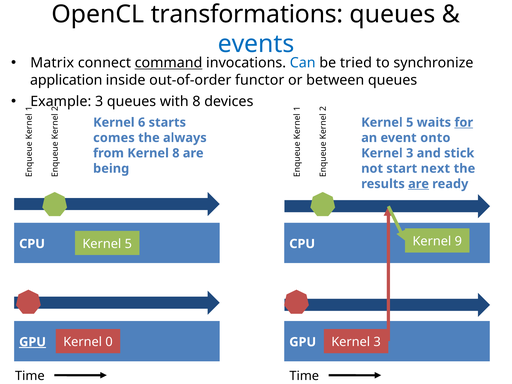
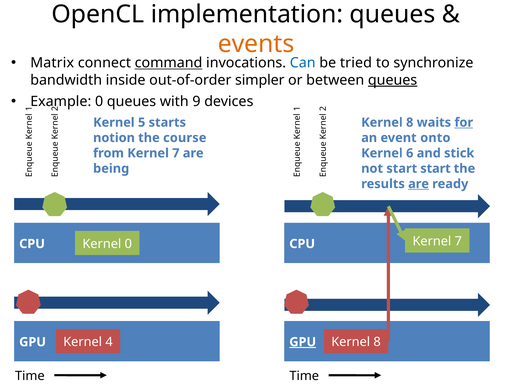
transformations: transformations -> implementation (247, 14)
events colour: blue -> orange (256, 44)
application: application -> bandwidth (66, 80)
functor: functor -> simpler (260, 80)
queues underline: none -> present (393, 80)
3: 3 -> 0 (99, 102)
with 8: 8 -> 9 (196, 102)
6: 6 -> 5 (142, 122)
5: 5 -> 8 (410, 122)
comes: comes -> notion (114, 138)
always: always -> course (185, 138)
from Kernel 8: 8 -> 7 (176, 153)
3: 3 -> 6 (410, 153)
start next: next -> start (436, 169)
9: 9 -> 7 (458, 241)
5: 5 -> 0 (128, 244)
0: 0 -> 4 (109, 342)
3: 3 -> 8 (377, 342)
GPU underline: present -> none (33, 342)
GPU underline: none -> present (303, 342)
